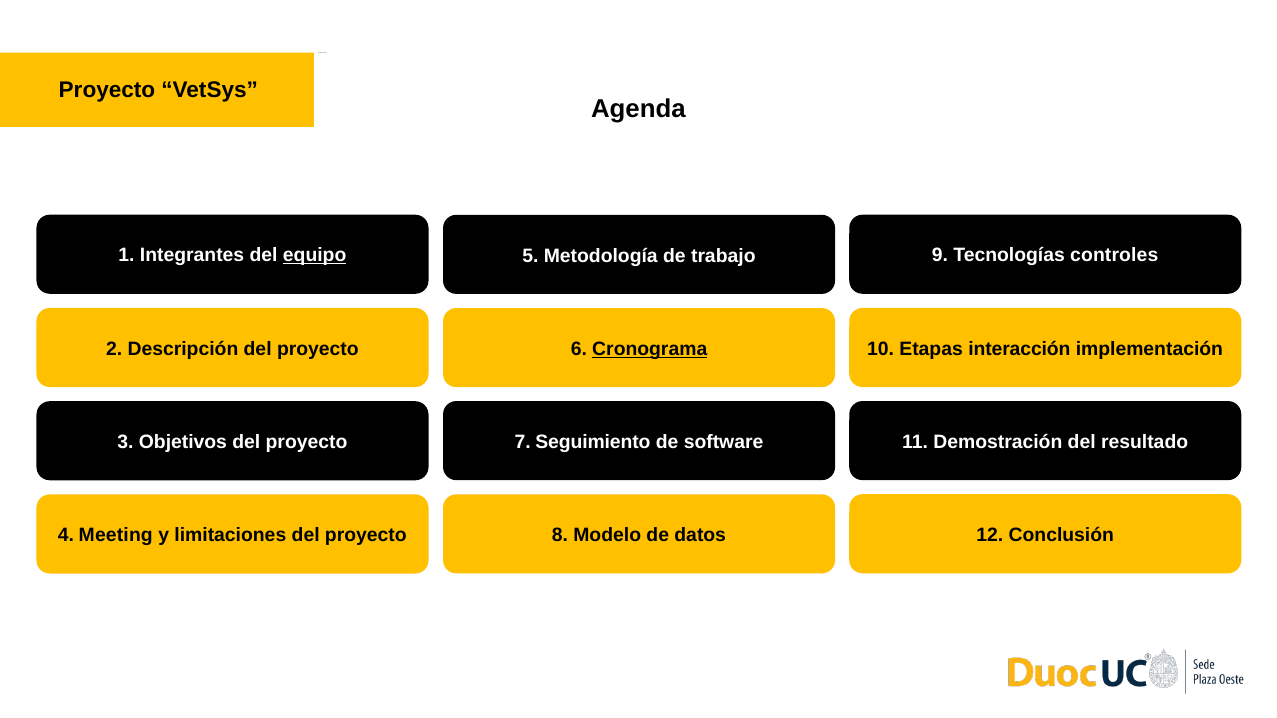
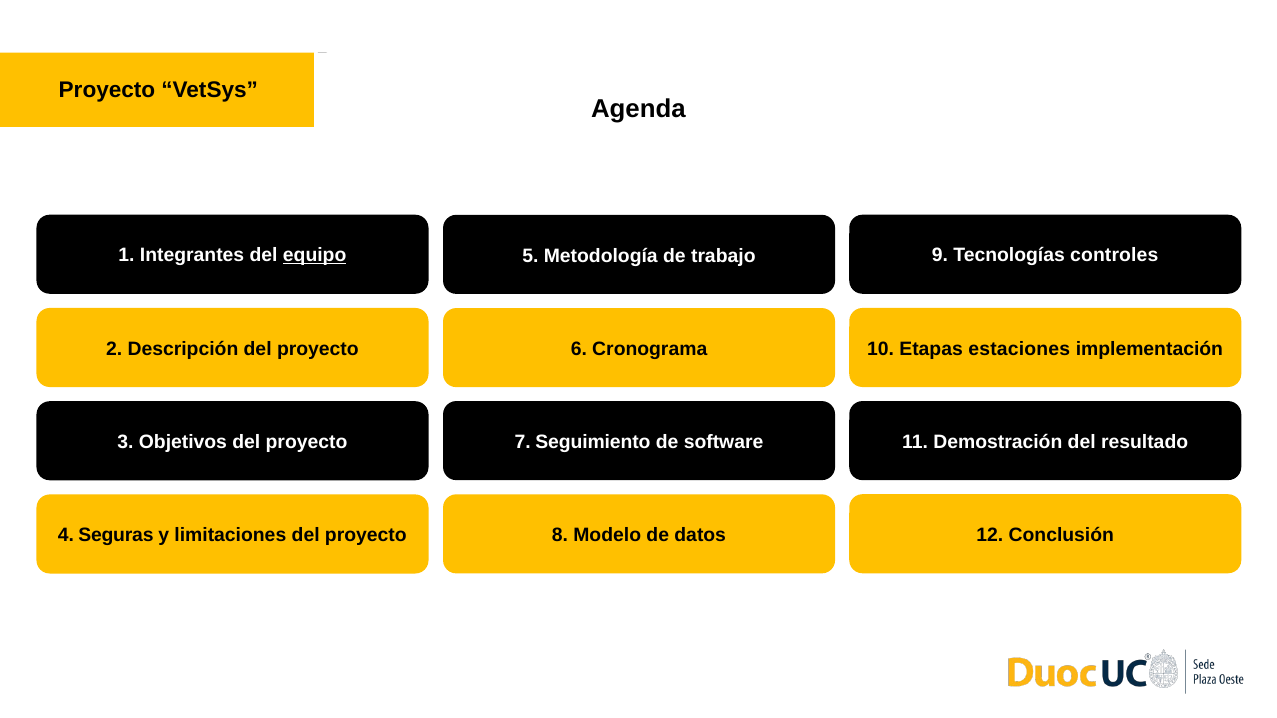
interacción: interacción -> estaciones (1019, 349)
Cronograma underline: present -> none (650, 349)
Meeting: Meeting -> Seguras (116, 536)
